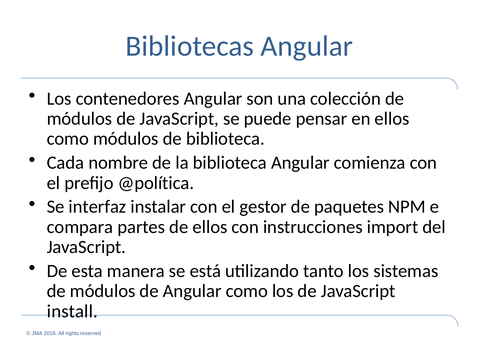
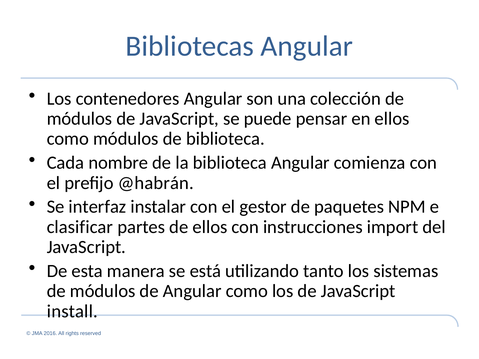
@política: @política -> @habrán (156, 183)
compara: compara -> clasificar (80, 227)
